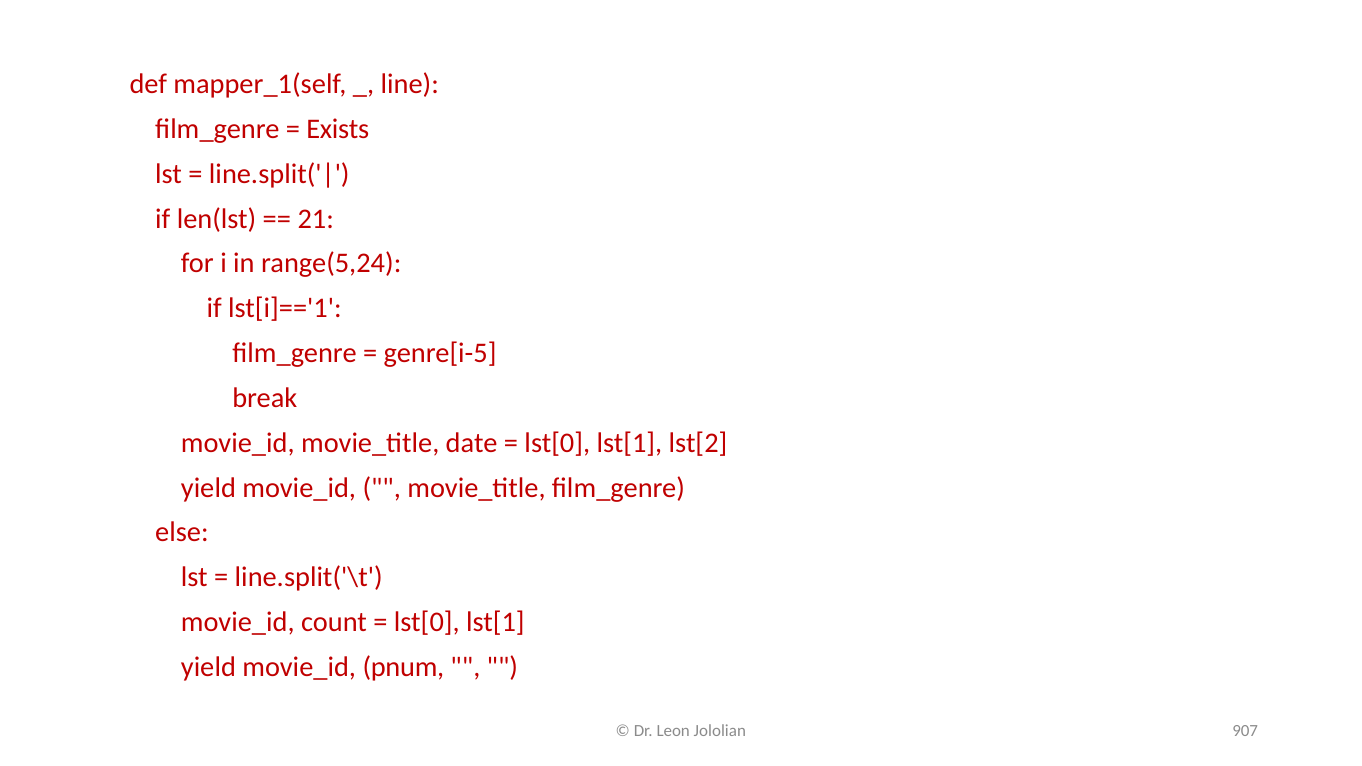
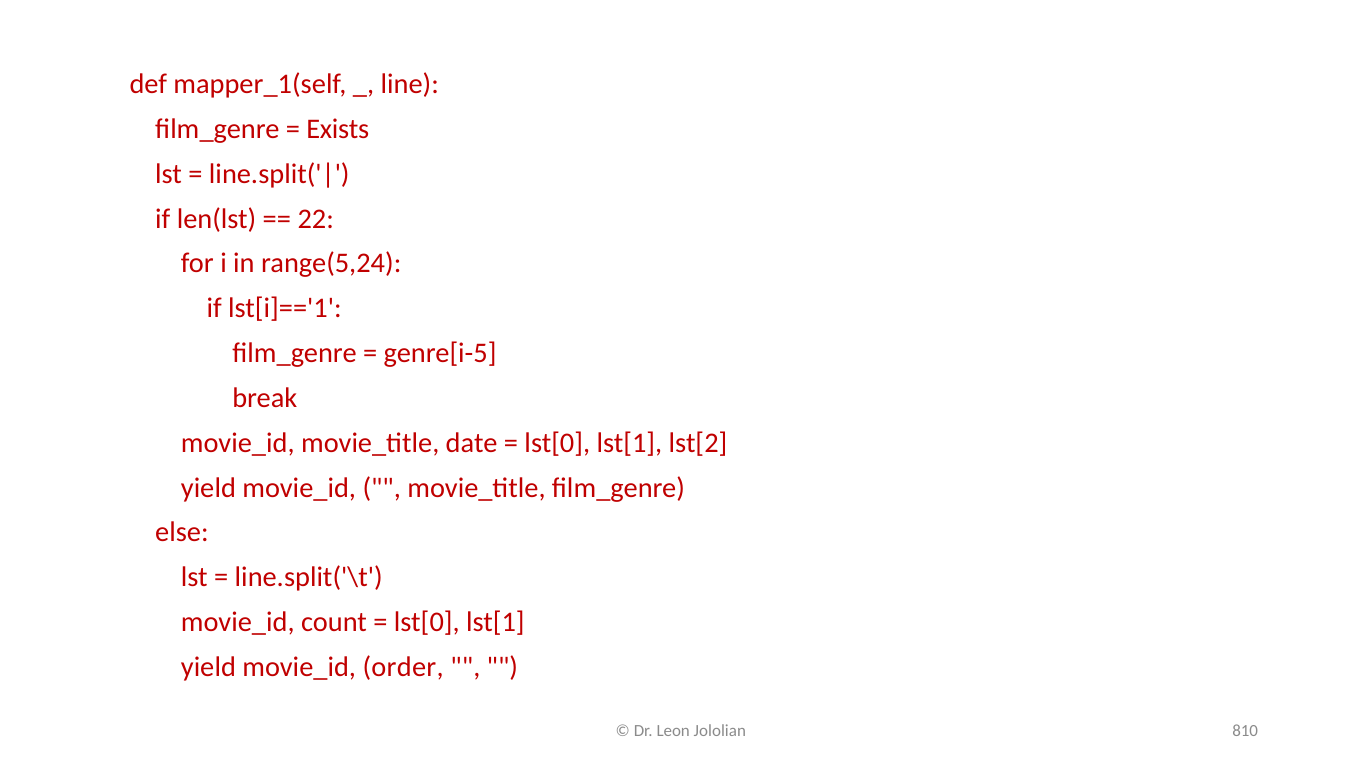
21: 21 -> 22 (316, 219)
pnum: pnum -> order (403, 667)
907: 907 -> 810 (1245, 731)
